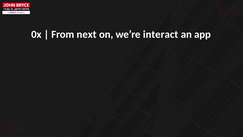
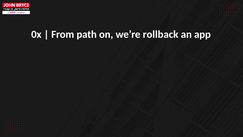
next: next -> path (87, 34)
interact: interact -> rollback (161, 34)
